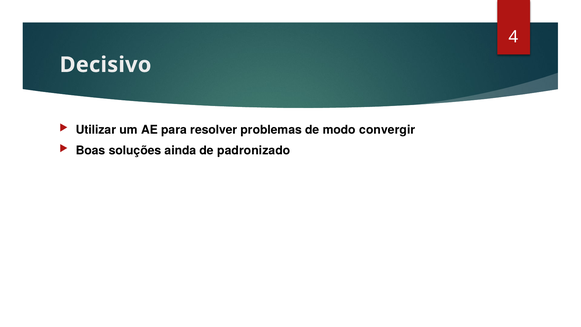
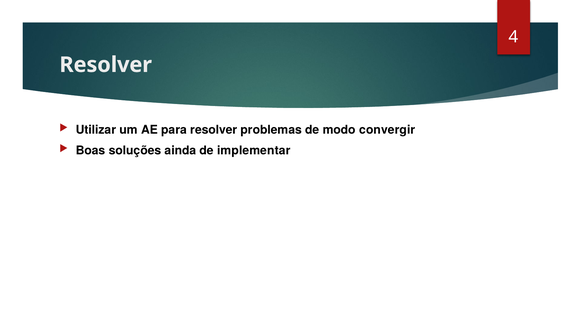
Decisivo: Decisivo -> Resolver (106, 65)
padronizado: padronizado -> implementar (254, 150)
